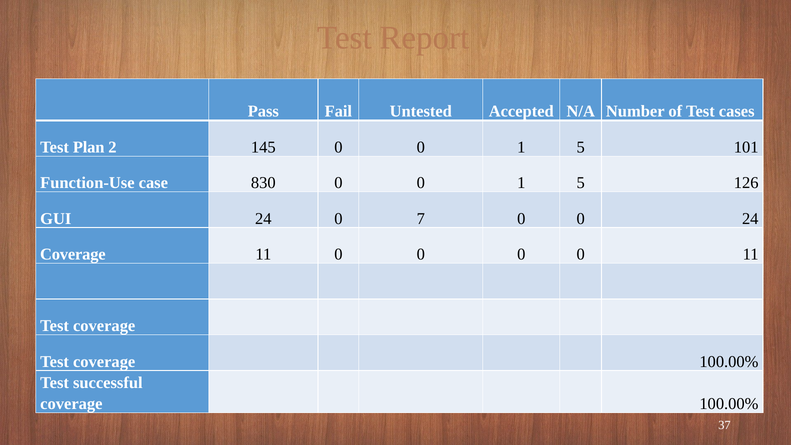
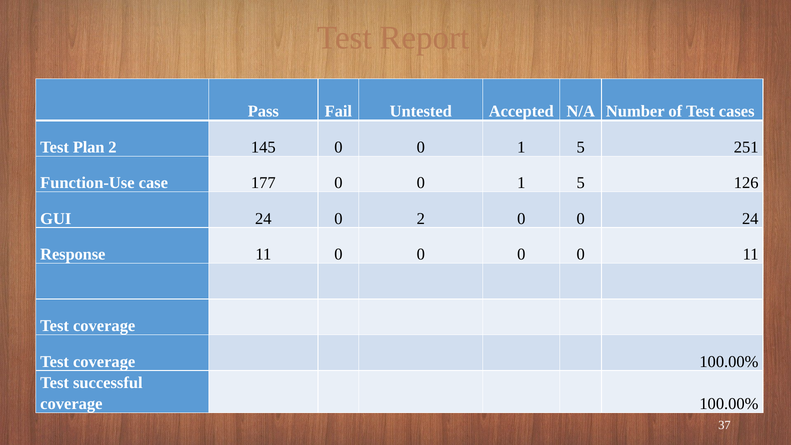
101: 101 -> 251 (746, 147)
830: 830 -> 177 (263, 183)
0 7: 7 -> 2 (421, 219)
Coverage: Coverage -> Response (73, 254)
